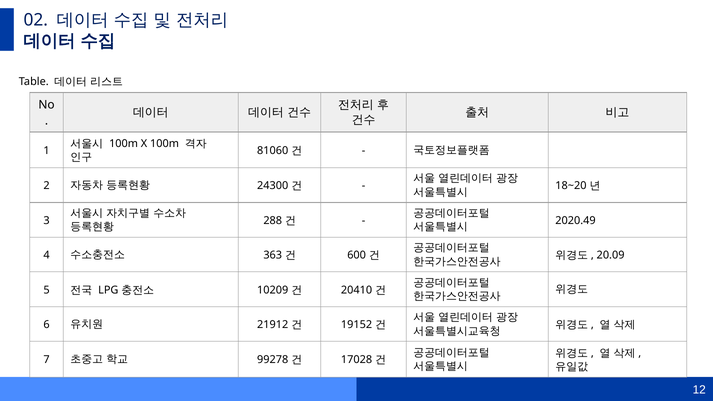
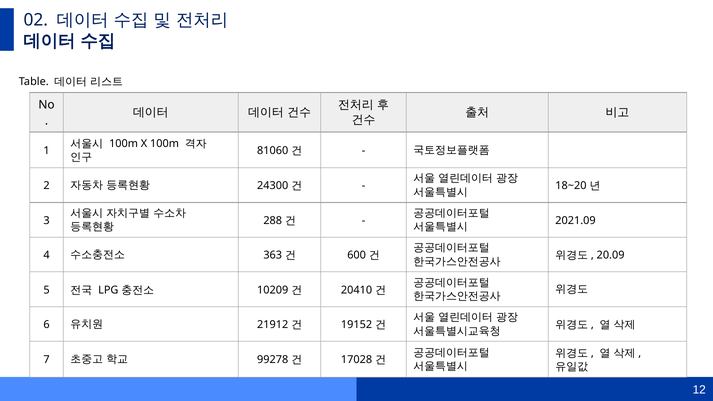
2020.49: 2020.49 -> 2021.09 (576, 221)
